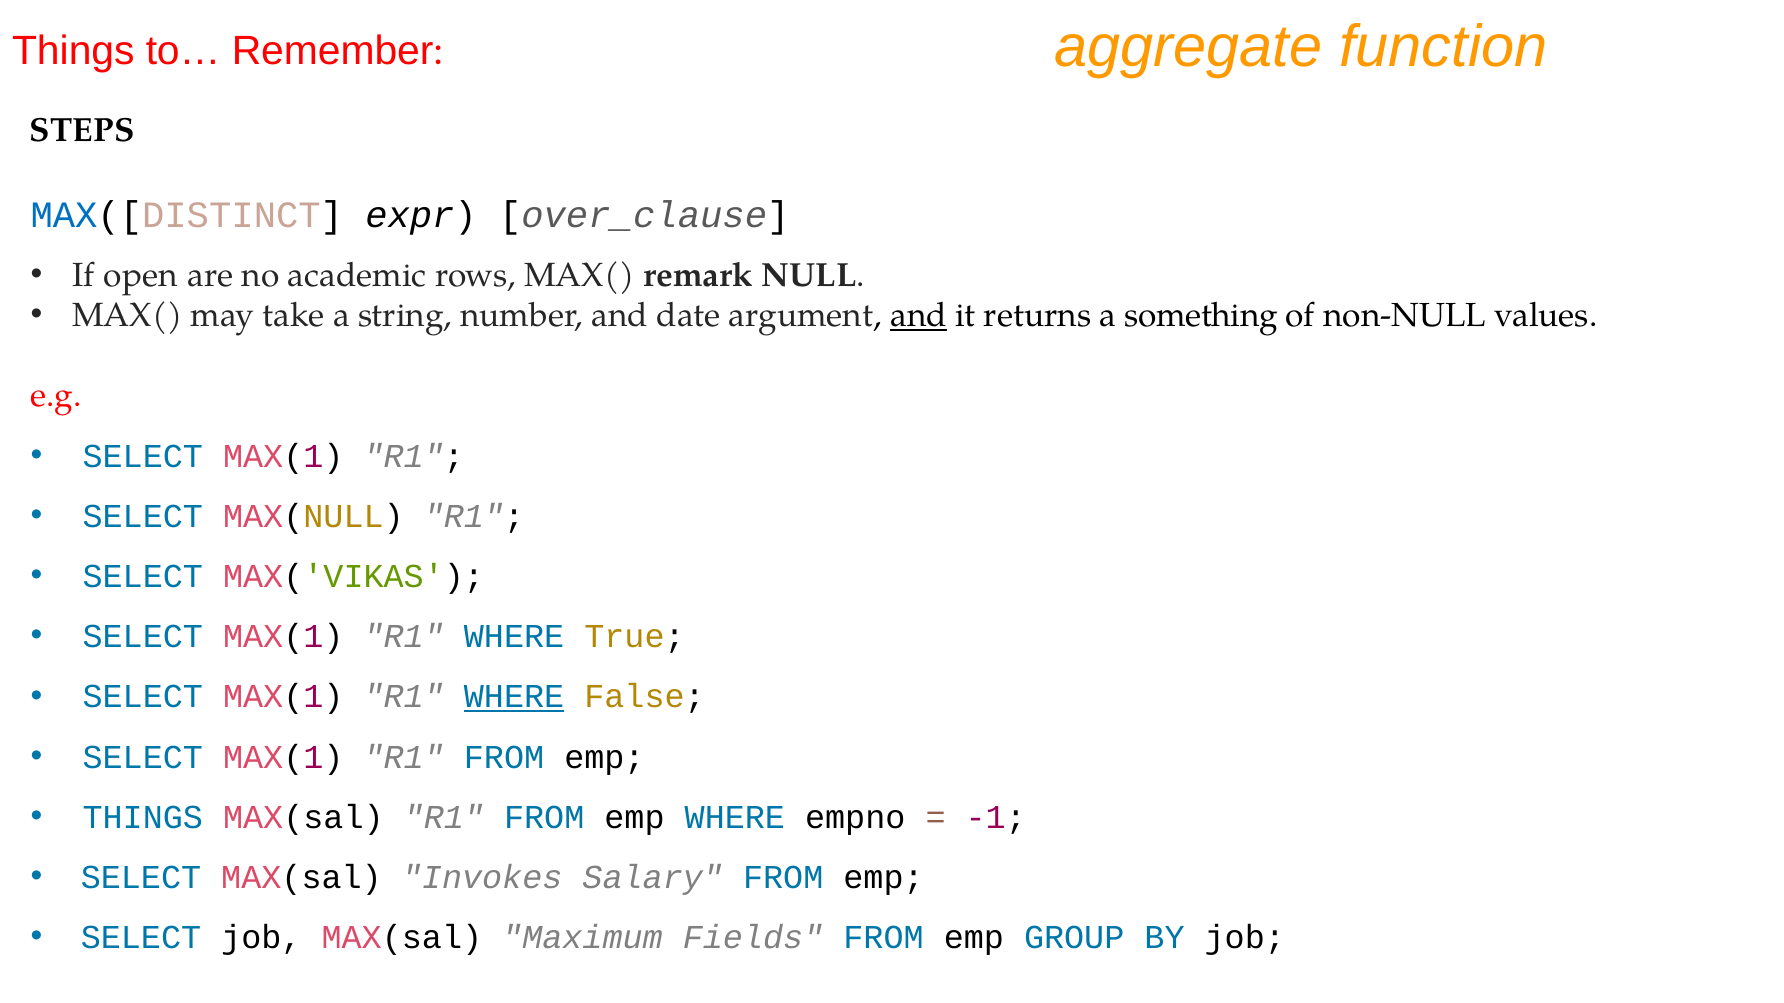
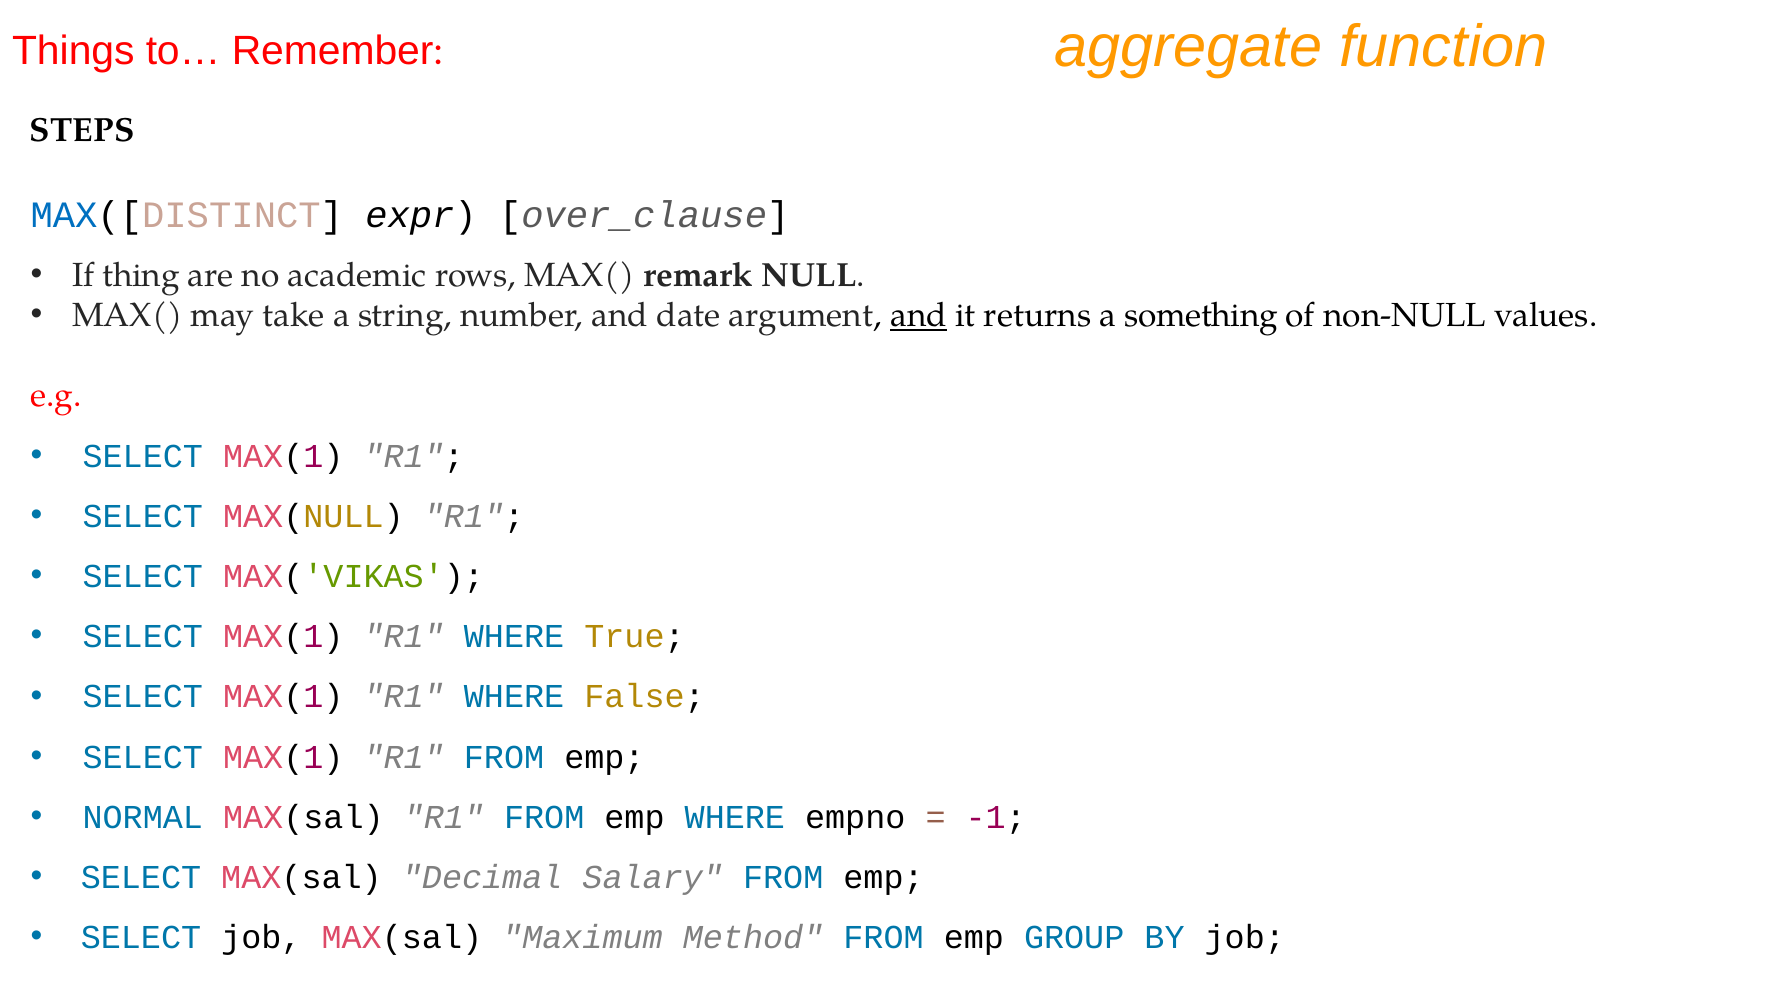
open: open -> thing (141, 276)
WHERE underline: present -> none (514, 697)
THINGS: THINGS -> NORMAL (143, 818)
Invokes: Invokes -> Decimal (482, 878)
Fields: Fields -> Method (753, 938)
